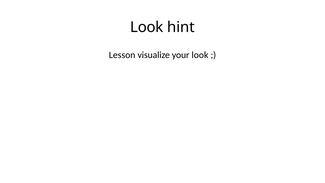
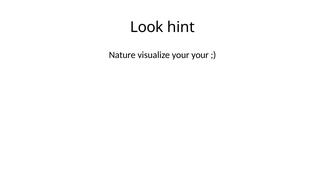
Lesson: Lesson -> Nature (122, 55)
your look: look -> your (200, 55)
